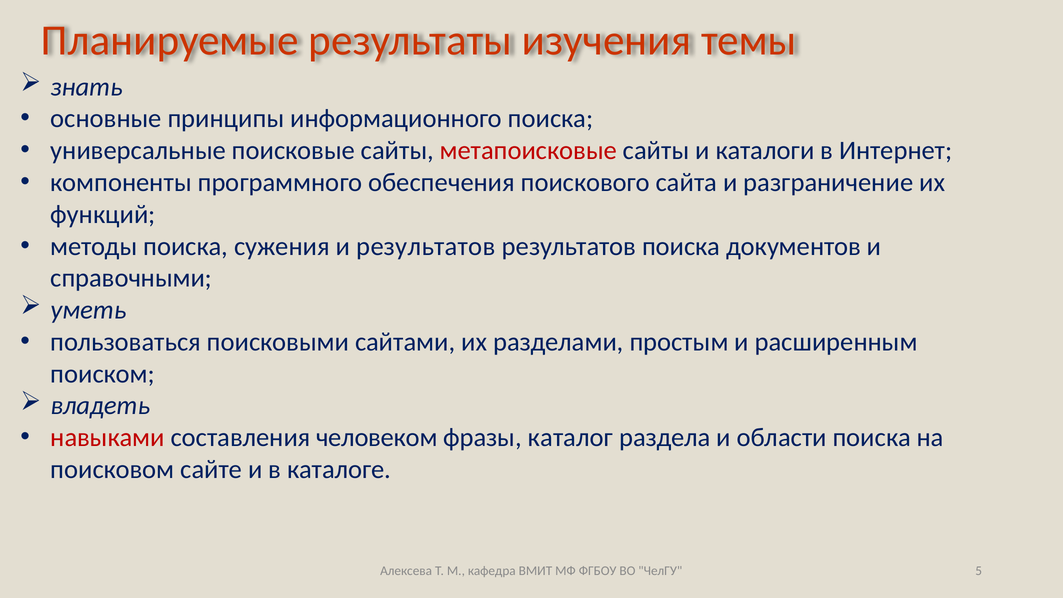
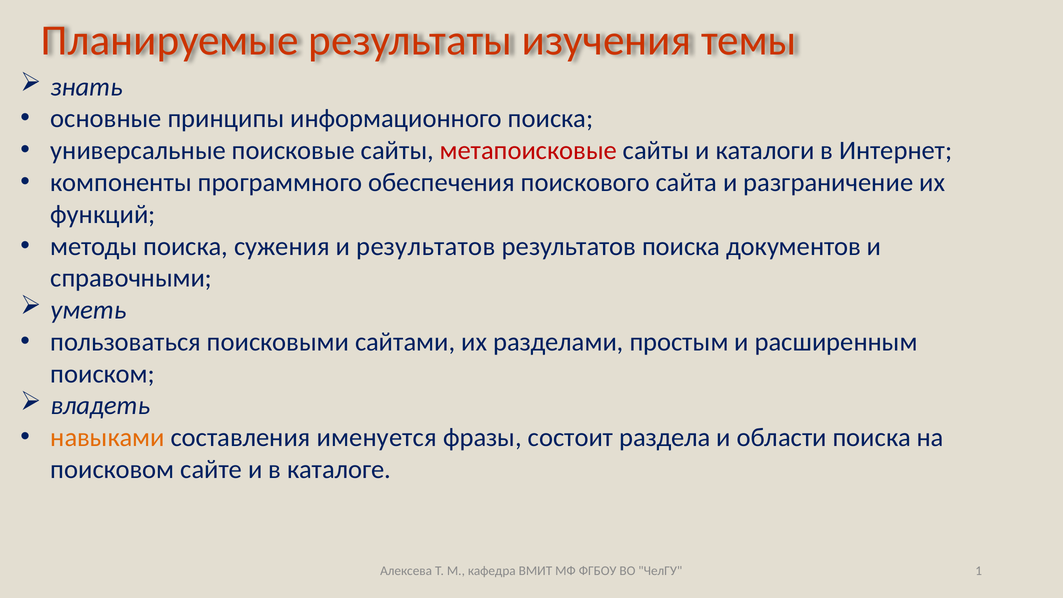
навыками colour: red -> orange (108, 438)
человеком: человеком -> именуется (377, 438)
каталог: каталог -> состоит (571, 438)
5: 5 -> 1 (979, 571)
